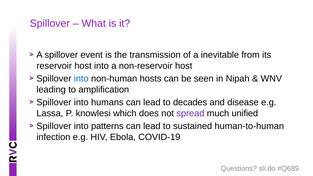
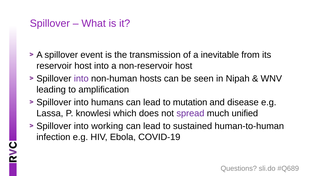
into colour: blue -> purple (81, 79)
decades: decades -> mutation (190, 102)
patterns: patterns -> working (107, 126)
